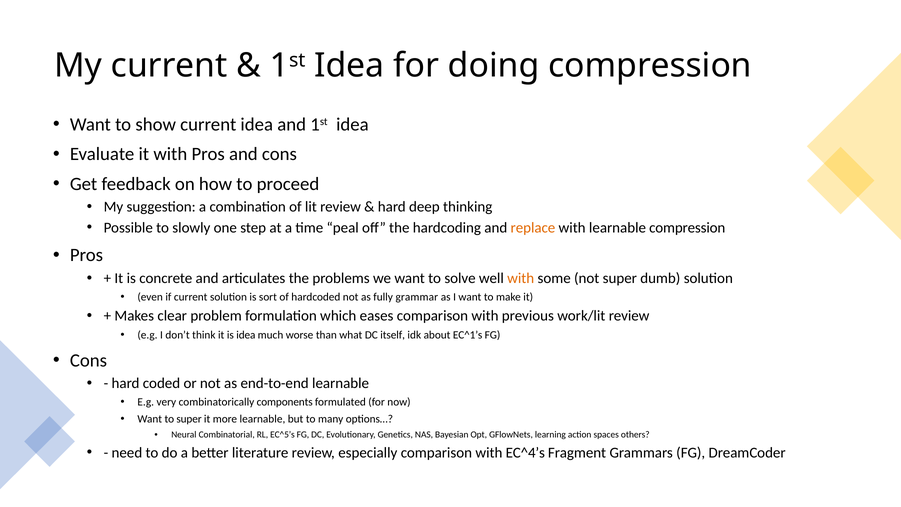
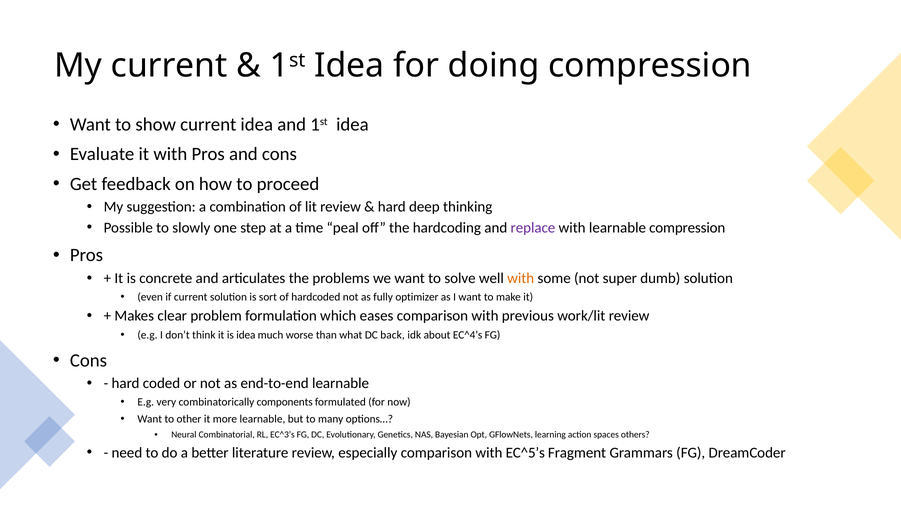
replace colour: orange -> purple (533, 228)
grammar: grammar -> optimizer (417, 297)
itself: itself -> back (393, 335)
EC^1’s: EC^1’s -> EC^4’s (468, 335)
to super: super -> other (189, 419)
EC^5’s: EC^5’s -> EC^3’s (282, 435)
EC^4’s: EC^4’s -> EC^5’s (525, 453)
